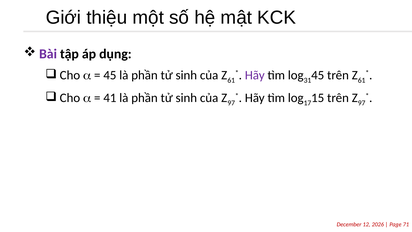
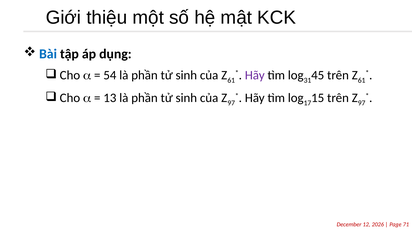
Bài colour: purple -> blue (48, 54)
45: 45 -> 54 (110, 75)
41: 41 -> 13 (110, 98)
